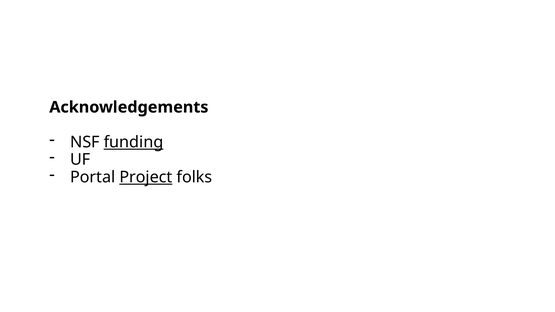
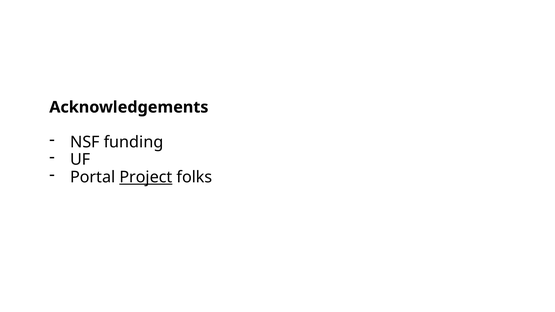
funding underline: present -> none (134, 142)
